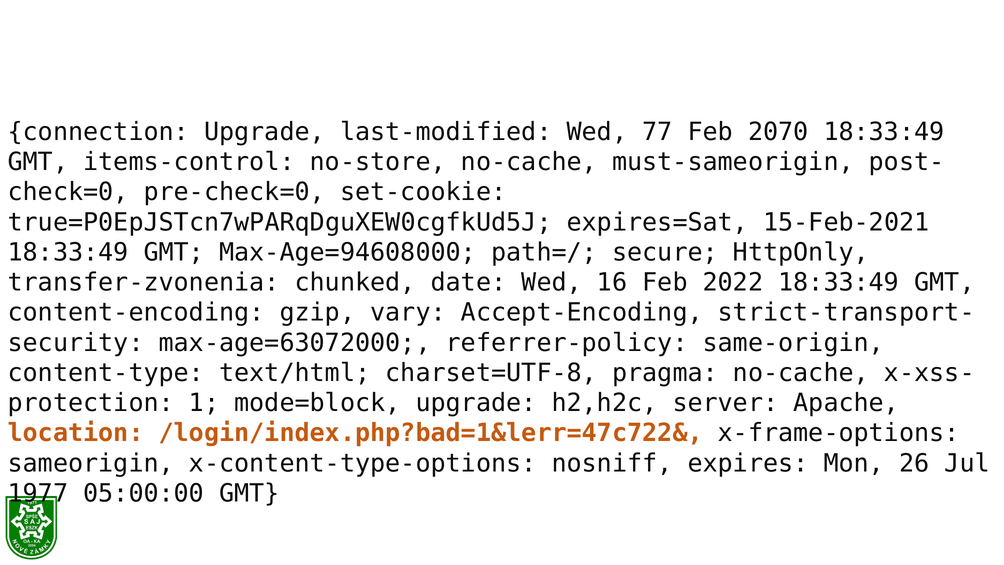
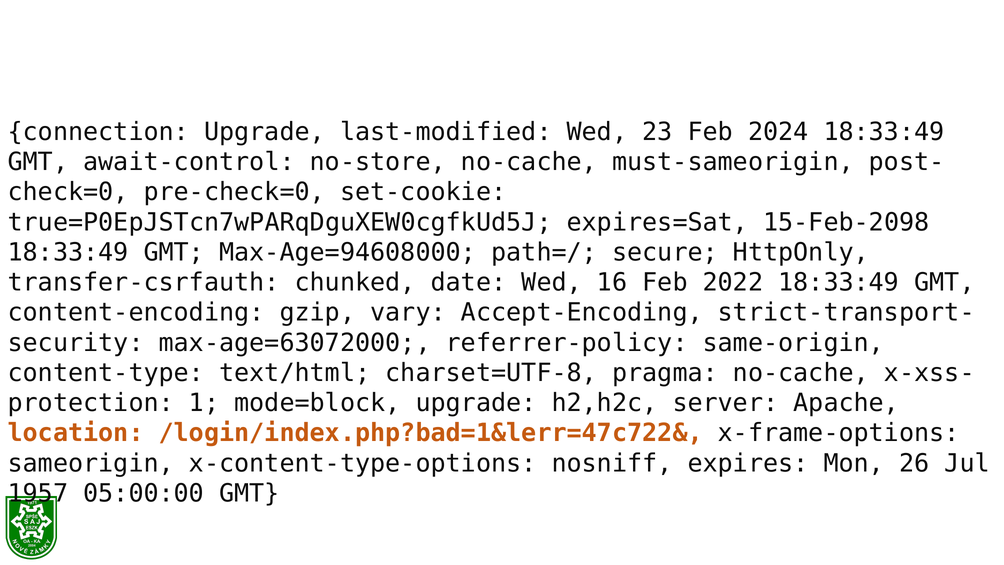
77: 77 -> 23 (657, 132)
2070: 2070 -> 2024 (778, 132)
items-control: items-control -> await-control (189, 162)
15-Feb-2021: 15-Feb-2021 -> 15-Feb-2098 (846, 222)
transfer-zvonenia: transfer-zvonenia -> transfer-csrfauth (144, 282)
1977: 1977 -> 1957 (38, 493)
